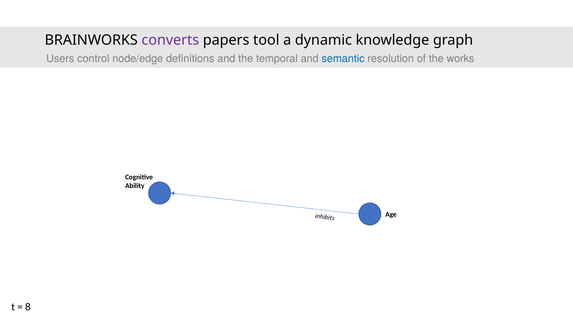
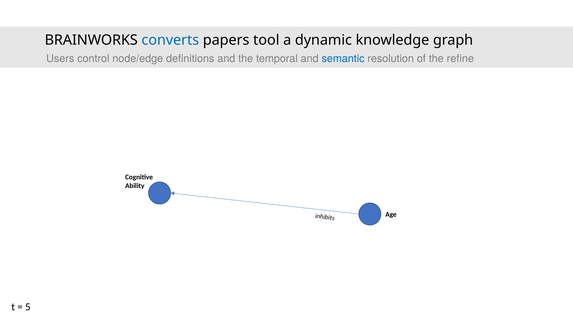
converts colour: purple -> blue (170, 40)
works: works -> refine (460, 59)
8: 8 -> 5 (28, 306)
